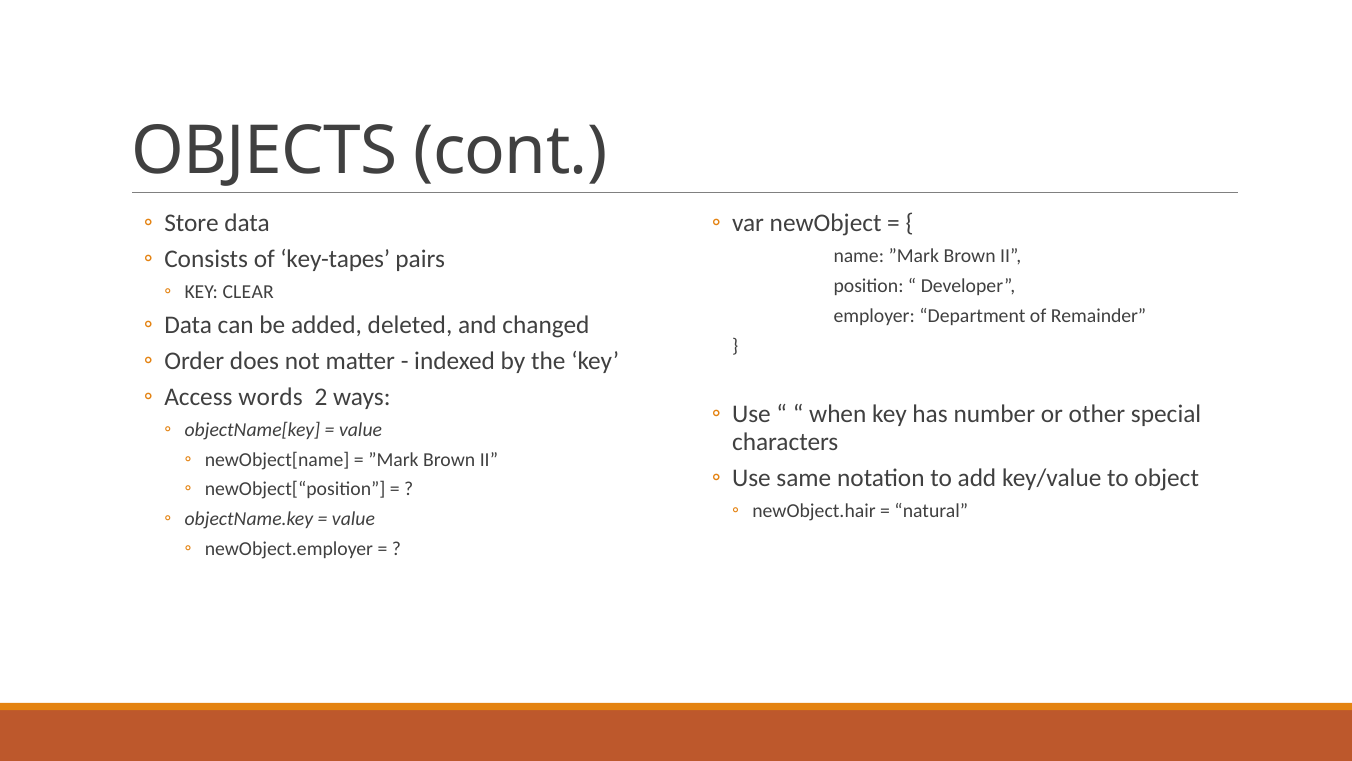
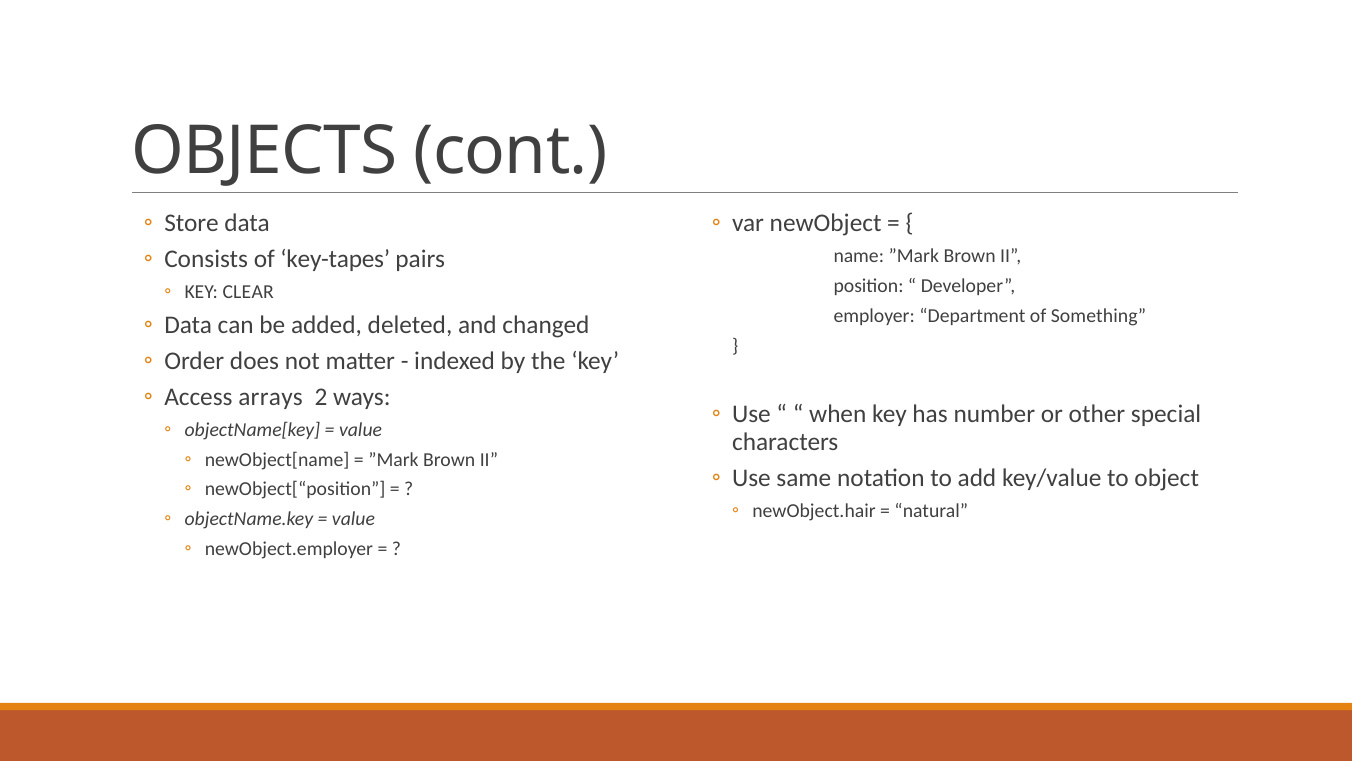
Remainder: Remainder -> Something (1098, 316)
words: words -> arrays (271, 397)
